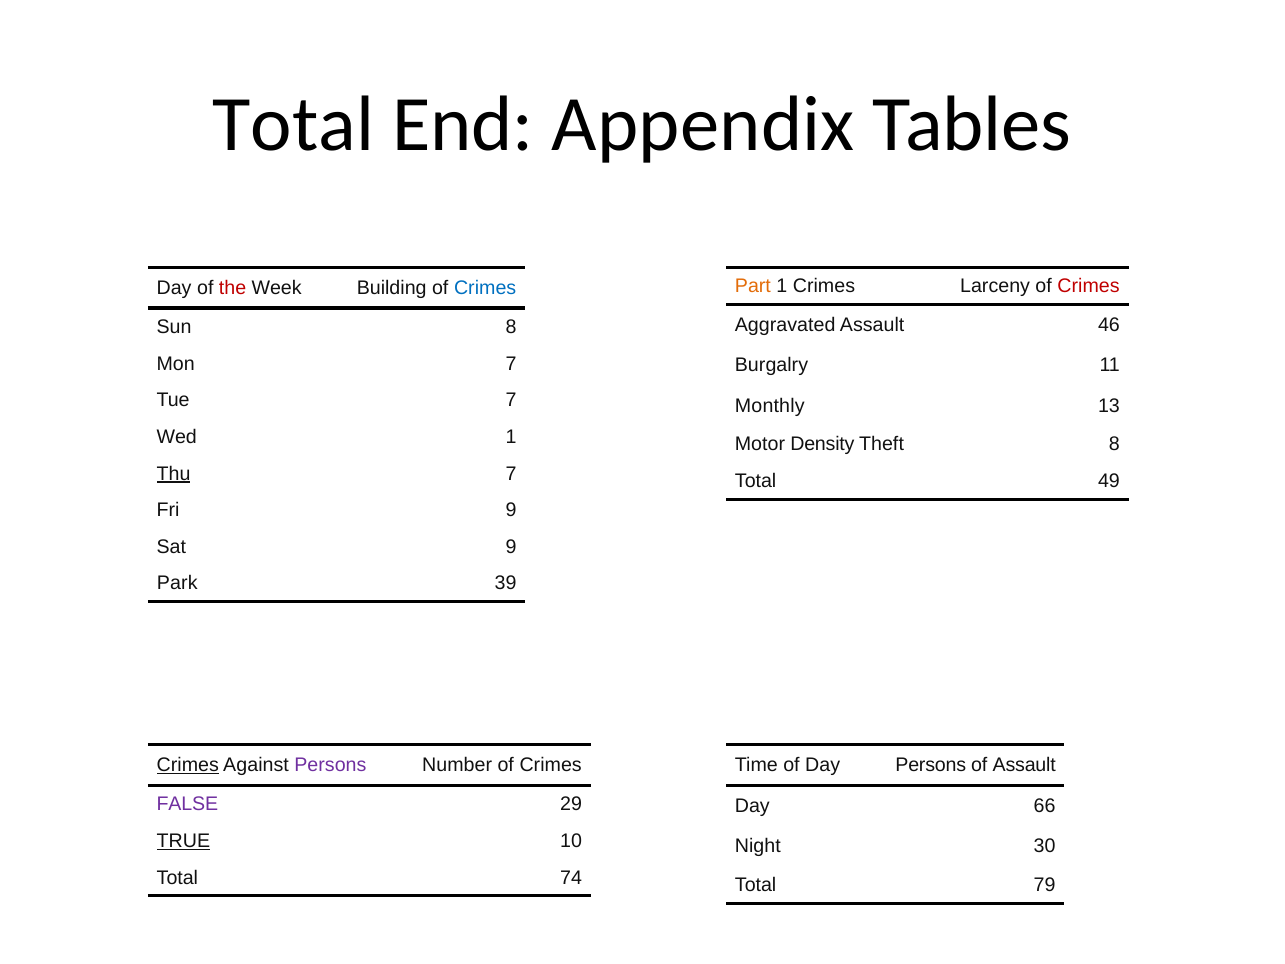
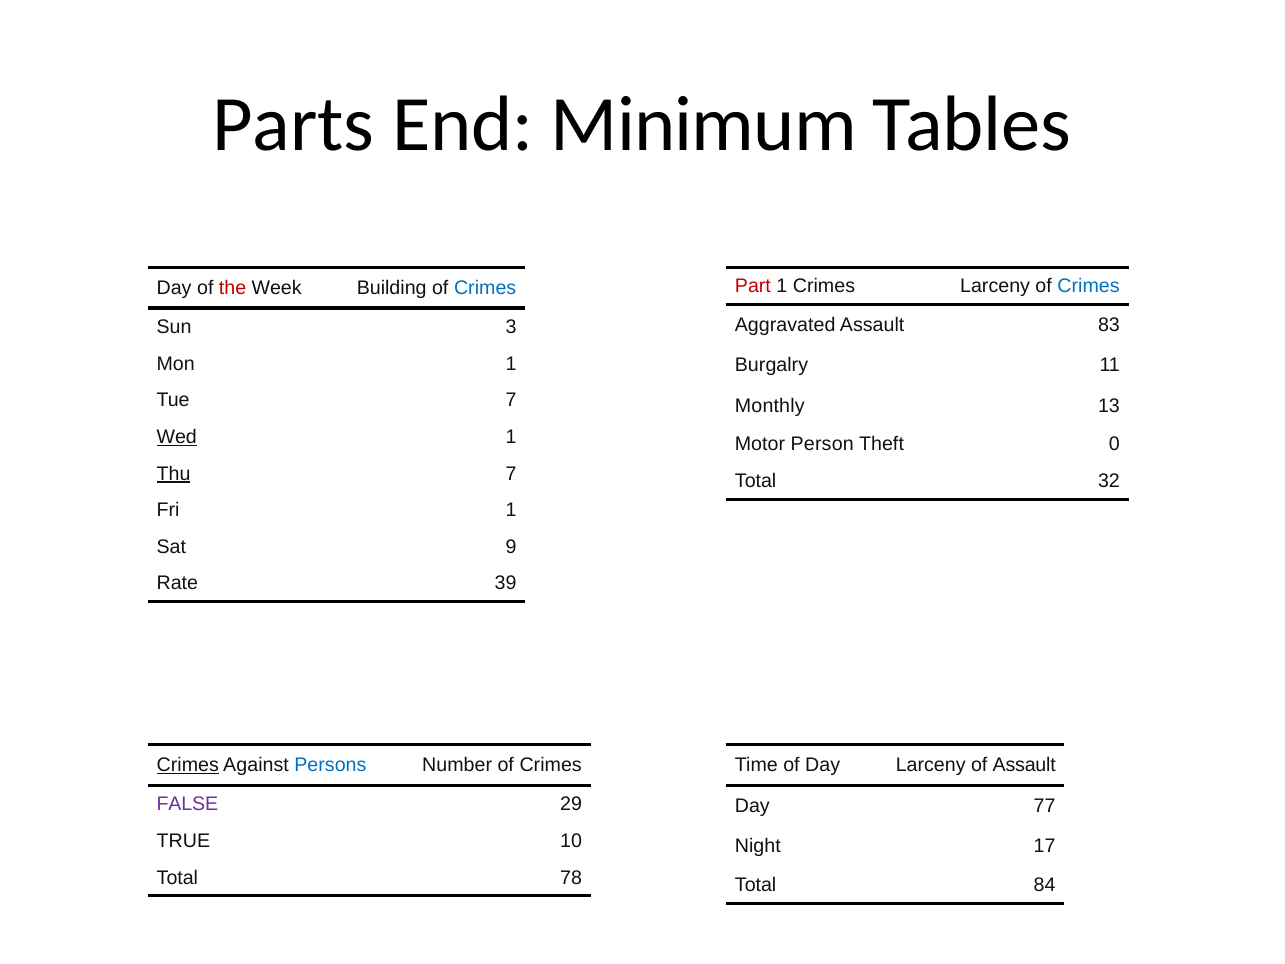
Total: Total -> Parts (293, 124)
Appendix: Appendix -> Minimum (704, 124)
Part colour: orange -> red (753, 286)
Crimes colour: red -> blue (1089, 286)
46: 46 -> 83 (1109, 325)
Sun 8: 8 -> 3 (511, 327)
Mon 7: 7 -> 1 (511, 363)
Wed underline: none -> present (177, 437)
Density: Density -> Person (822, 444)
Theft 8: 8 -> 0 (1114, 444)
49: 49 -> 32 (1109, 481)
Fri 9: 9 -> 1 (511, 510)
Park: Park -> Rate (177, 583)
Persons colour: purple -> blue (330, 765)
Day Persons: Persons -> Larceny (931, 765)
66: 66 -> 77 (1045, 806)
TRUE underline: present -> none (183, 841)
30: 30 -> 17 (1045, 846)
74: 74 -> 78 (571, 877)
79: 79 -> 84 (1045, 885)
